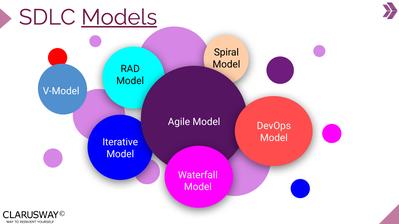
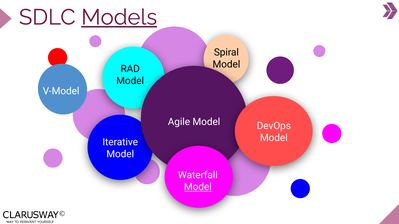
Model underline: none -> present (198, 187)
